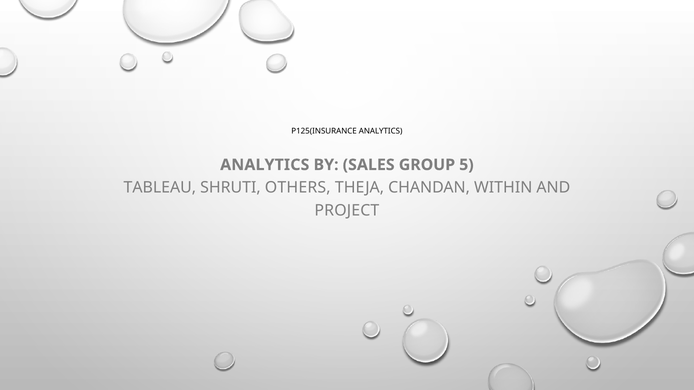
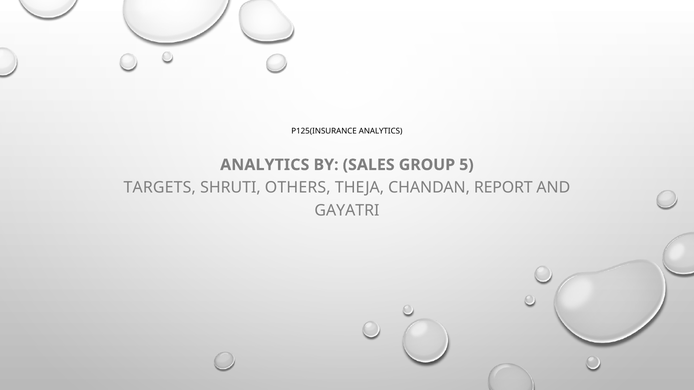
TABLEAU: TABLEAU -> TARGETS (160, 188)
WITHIN: WITHIN -> REPORT (503, 188)
PROJECT: PROJECT -> GAYATRI (347, 211)
